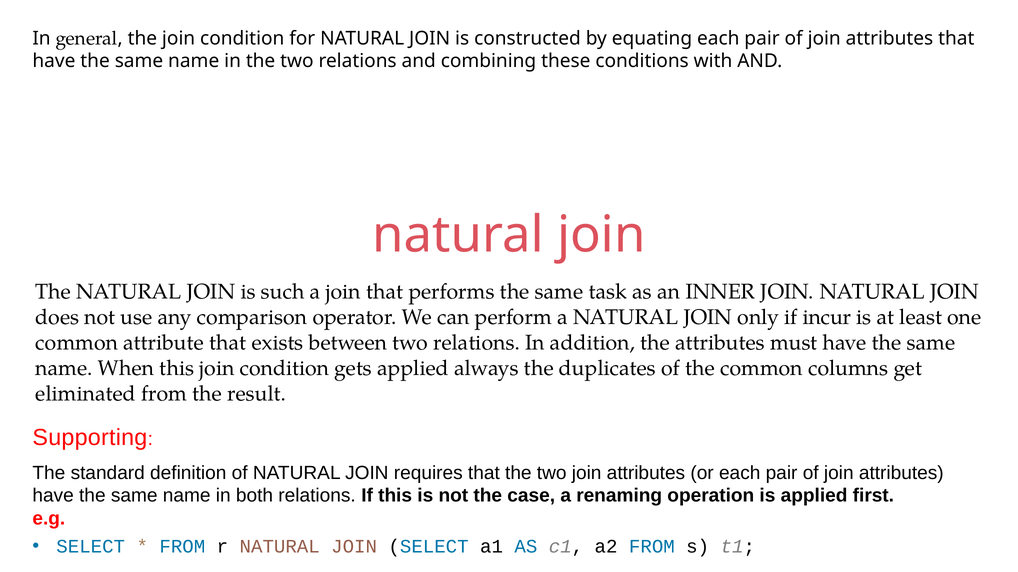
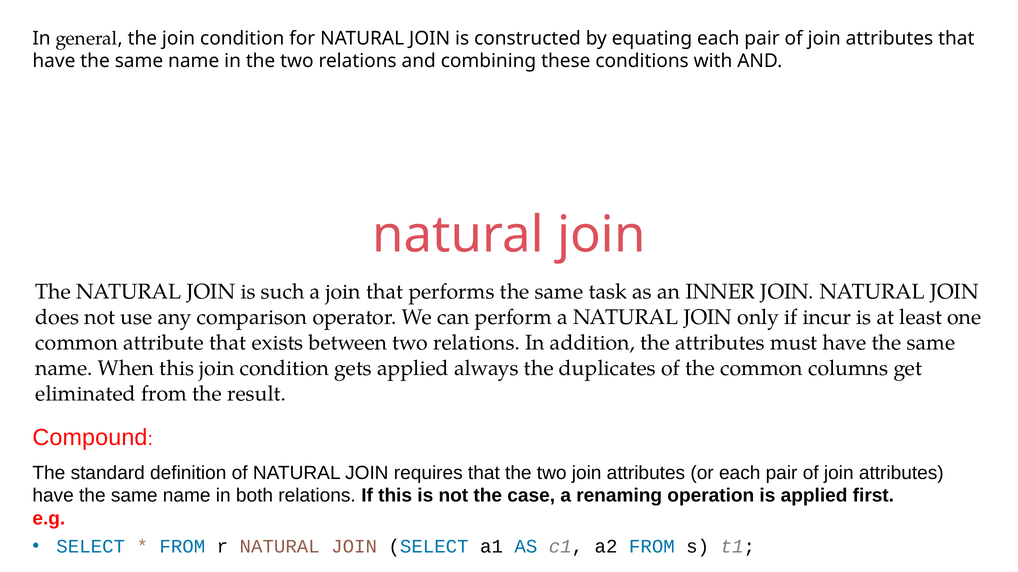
Supporting: Supporting -> Compound (90, 438)
